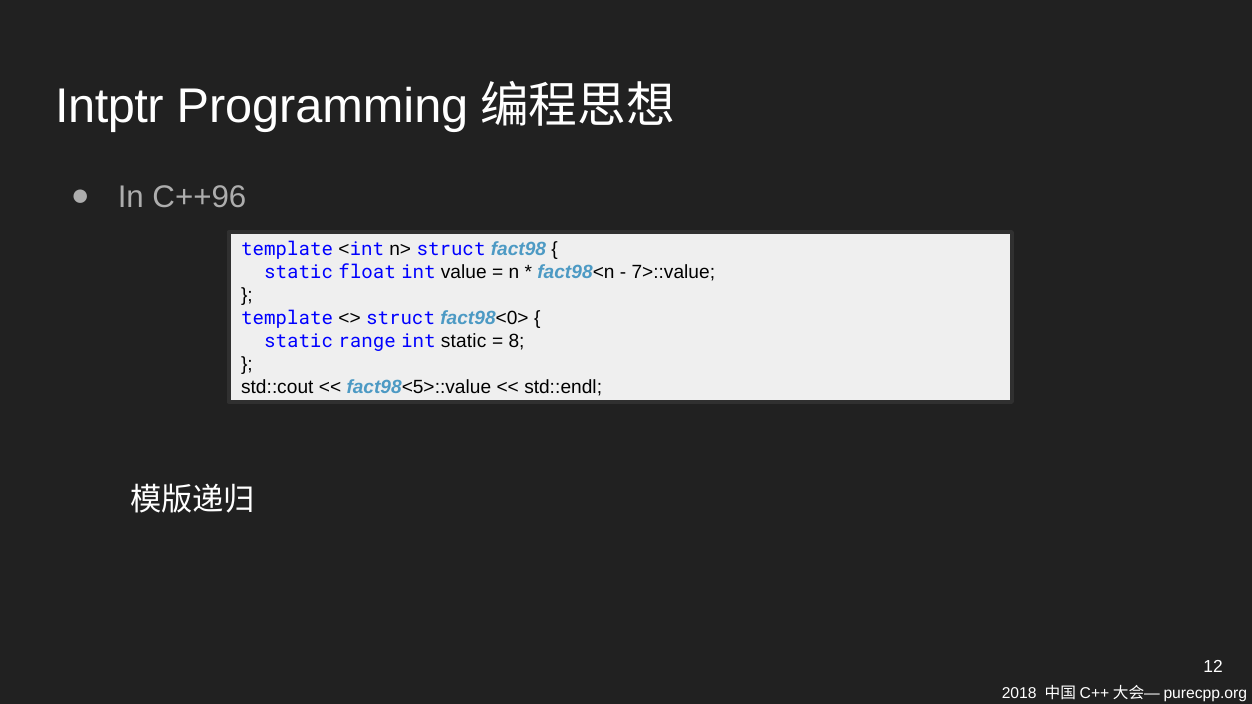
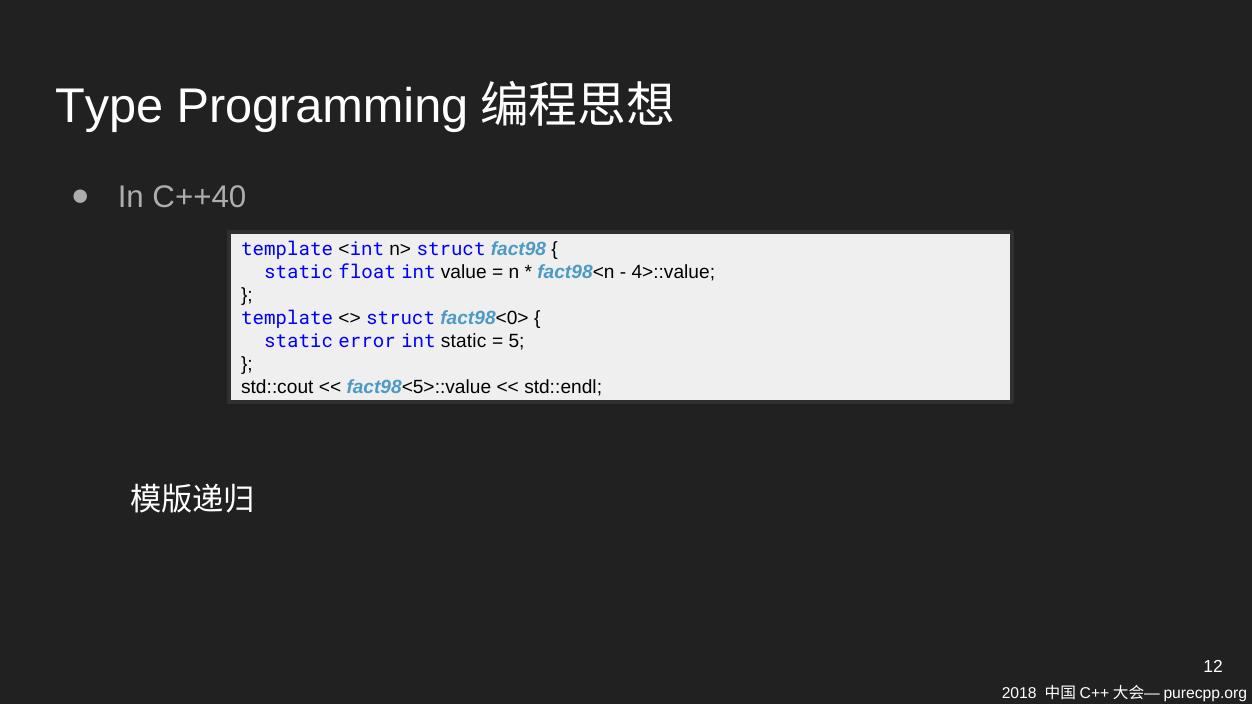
Intptr: Intptr -> Type (109, 106)
C++96: C++96 -> C++40 (199, 197)
7>::value: 7>::value -> 4>::value (673, 273)
range: range -> error (367, 341)
8: 8 -> 5 (517, 341)
